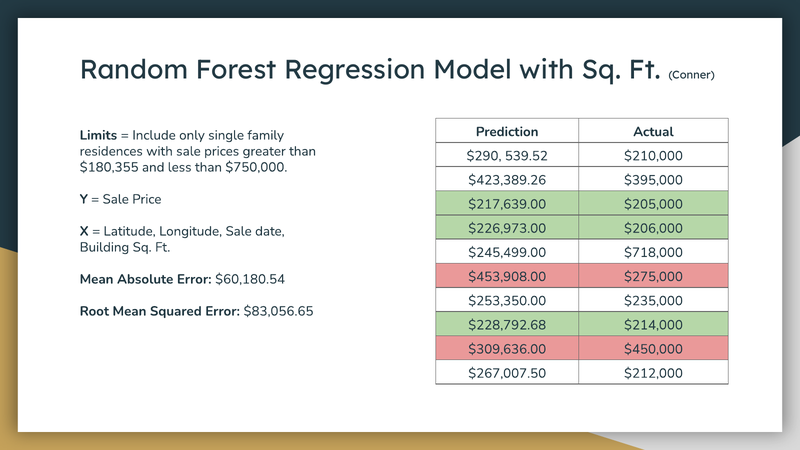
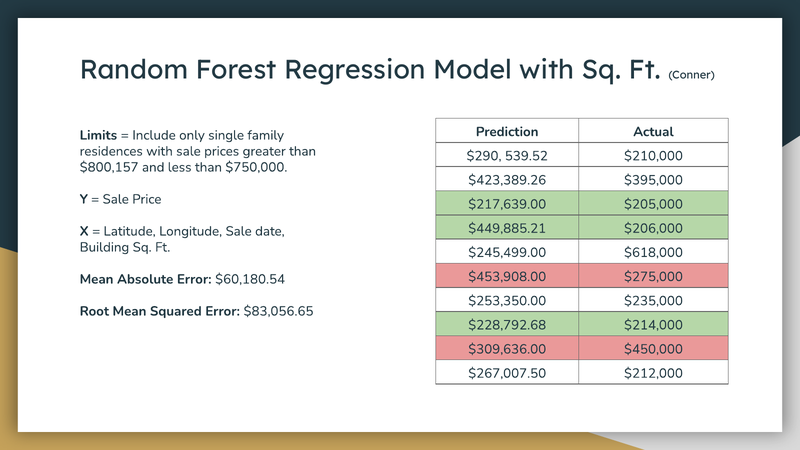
$180,355: $180,355 -> $800,157 (109, 167)
$226,973.00: $226,973.00 -> $449,885.21 (507, 228)
$718,000: $718,000 -> $618,000 (653, 253)
